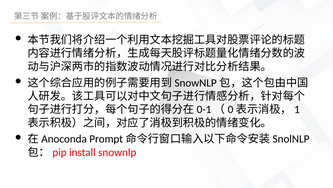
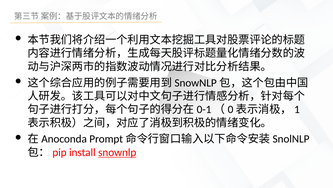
snownlp underline: none -> present (117, 152)
